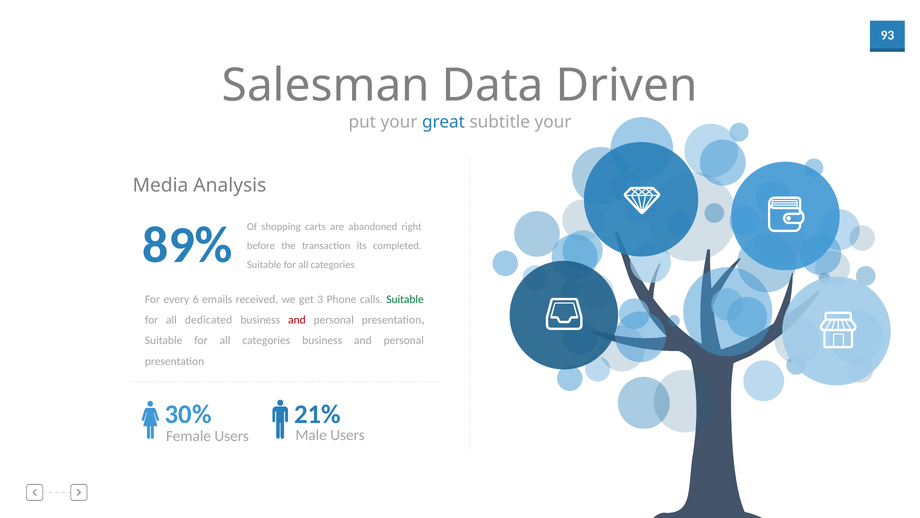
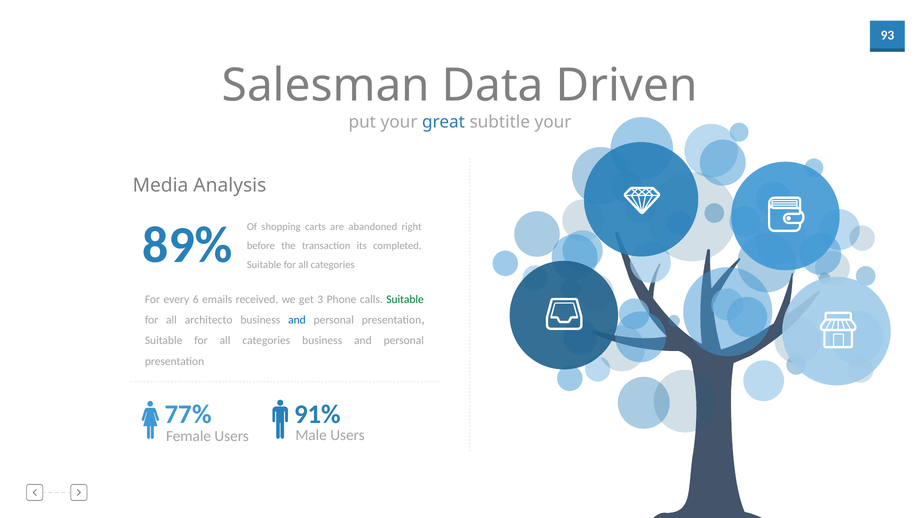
dedicated: dedicated -> architecto (209, 320)
and colour: red -> blue (297, 320)
30%: 30% -> 77% (188, 414)
21%: 21% -> 91% (318, 414)
